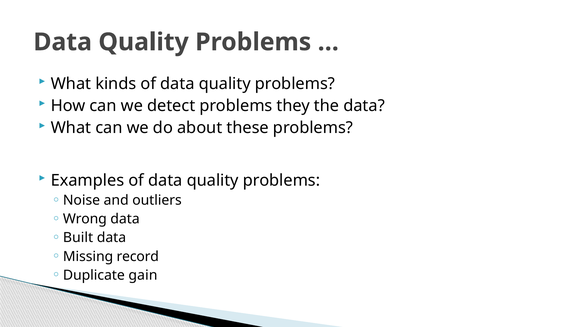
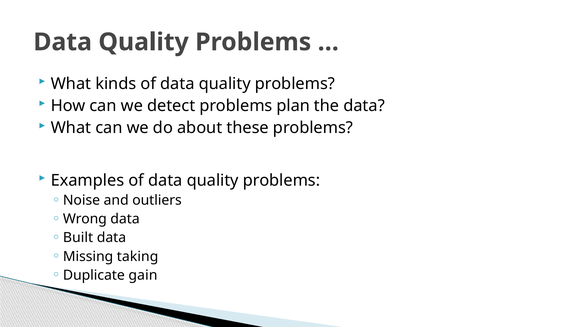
they: they -> plan (293, 106)
record: record -> taking (138, 256)
